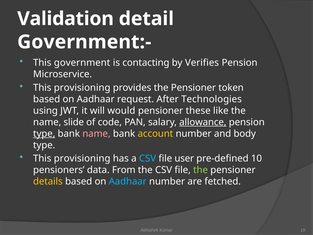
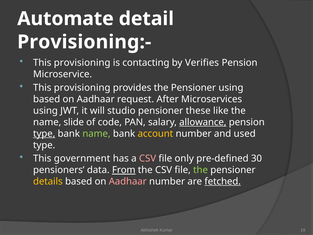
Validation: Validation -> Automate (65, 19)
Government:-: Government:- -> Provisioning:- (84, 42)
government: government -> provisioning (82, 63)
Pensioner token: token -> using (231, 88)
Technologies: Technologies -> Microservices (212, 99)
would: would -> studio (121, 111)
name colour: pink -> light green (96, 133)
body: body -> used (245, 133)
provisioning: provisioning -> government (82, 158)
CSV colour: light blue -> pink (148, 158)
user: user -> only (184, 158)
10: 10 -> 30 (256, 158)
From underline: none -> present (124, 170)
Aadhaar colour: light blue -> pink (128, 181)
fetched underline: none -> present (223, 181)
